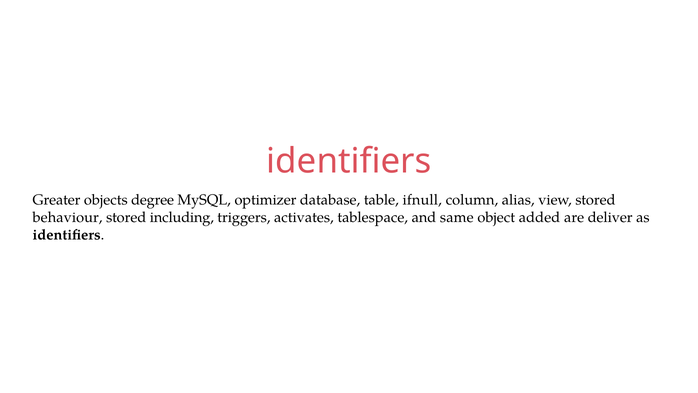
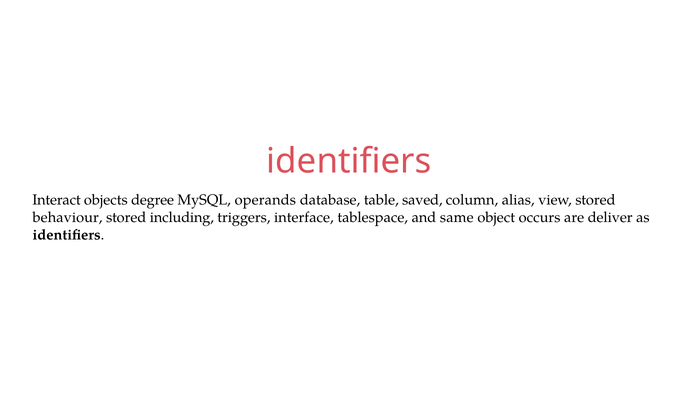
Greater: Greater -> Interact (57, 200)
optimizer: optimizer -> operands (265, 200)
ifnull: ifnull -> saved (422, 200)
activates: activates -> interface (304, 217)
added: added -> occurs (540, 217)
